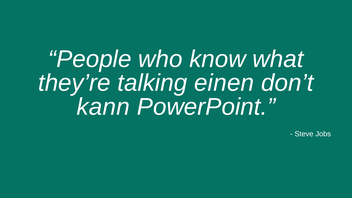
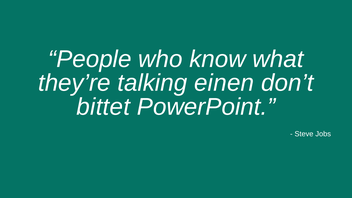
kann: kann -> bittet (103, 107)
